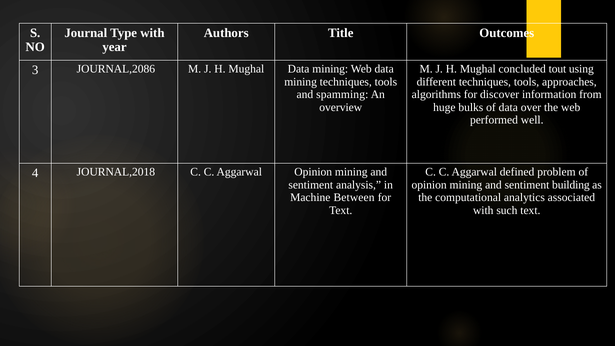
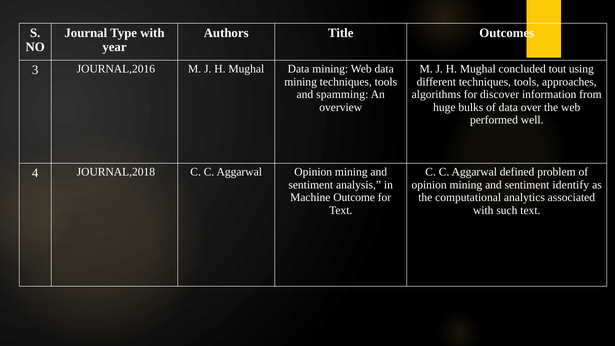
JOURNAL,2086: JOURNAL,2086 -> JOURNAL,2016 (116, 69)
building: building -> identify (571, 185)
Between: Between -> Outcome (354, 198)
